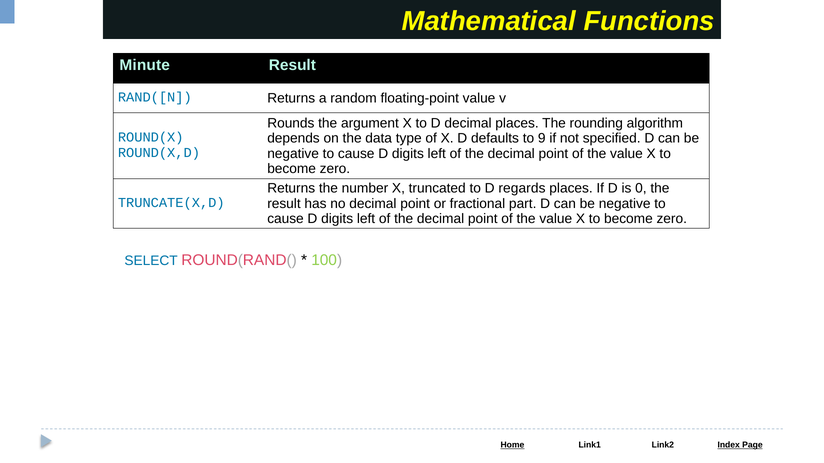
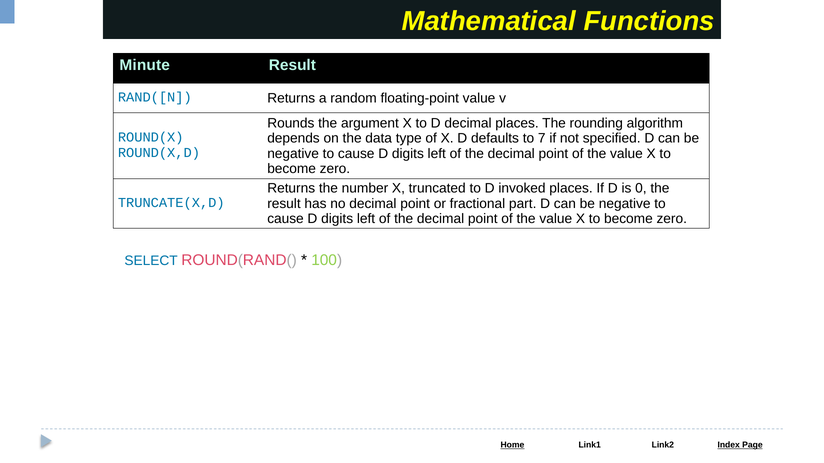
9: 9 -> 7 (542, 138)
regards: regards -> invoked (522, 189)
